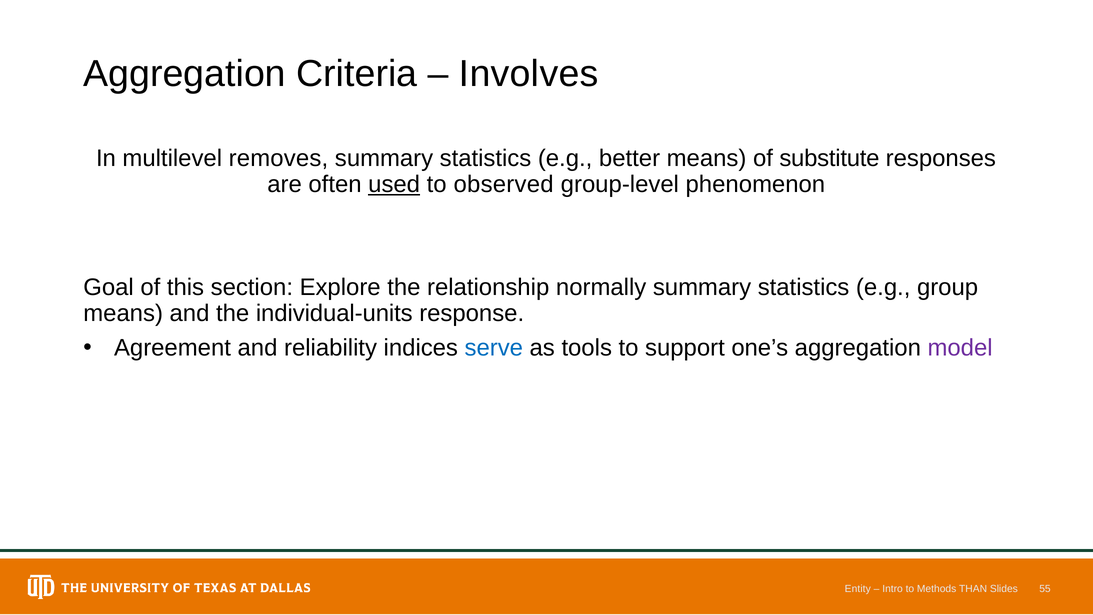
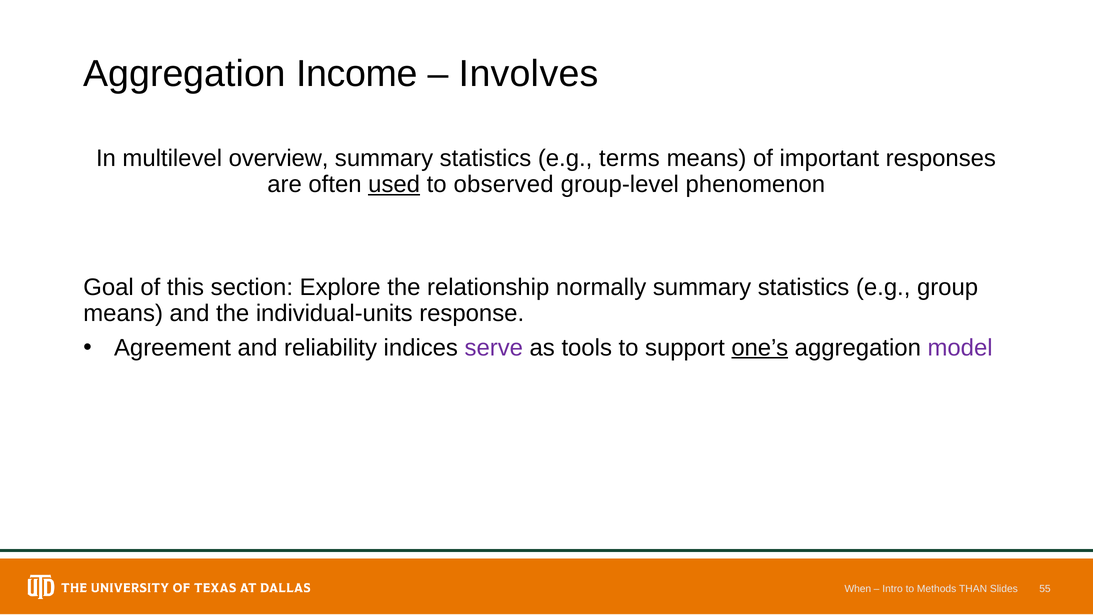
Criteria: Criteria -> Income (357, 74)
removes: removes -> overview (279, 158)
better: better -> terms (629, 158)
substitute: substitute -> important (829, 158)
serve colour: blue -> purple (494, 348)
one’s underline: none -> present (760, 348)
Entity: Entity -> When (858, 589)
